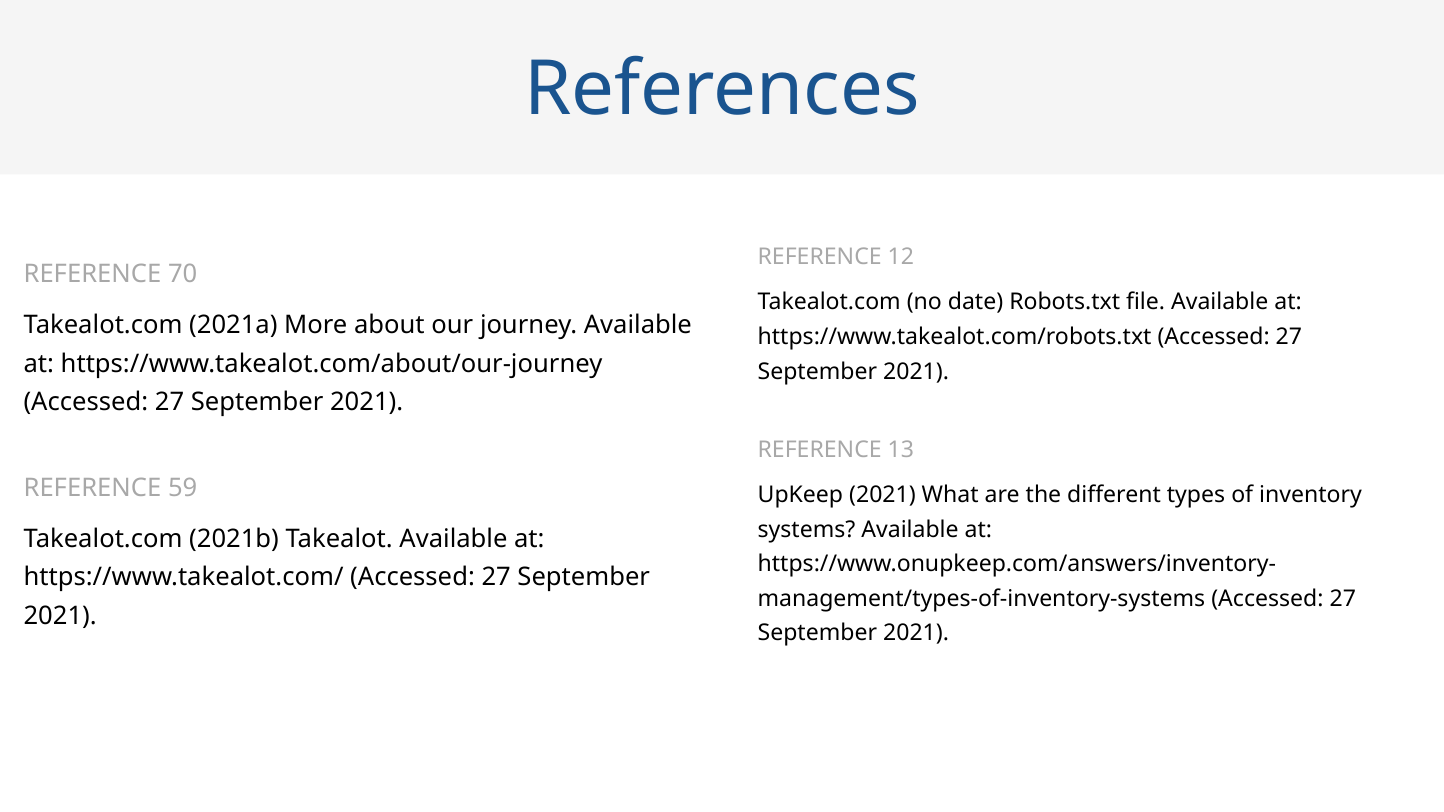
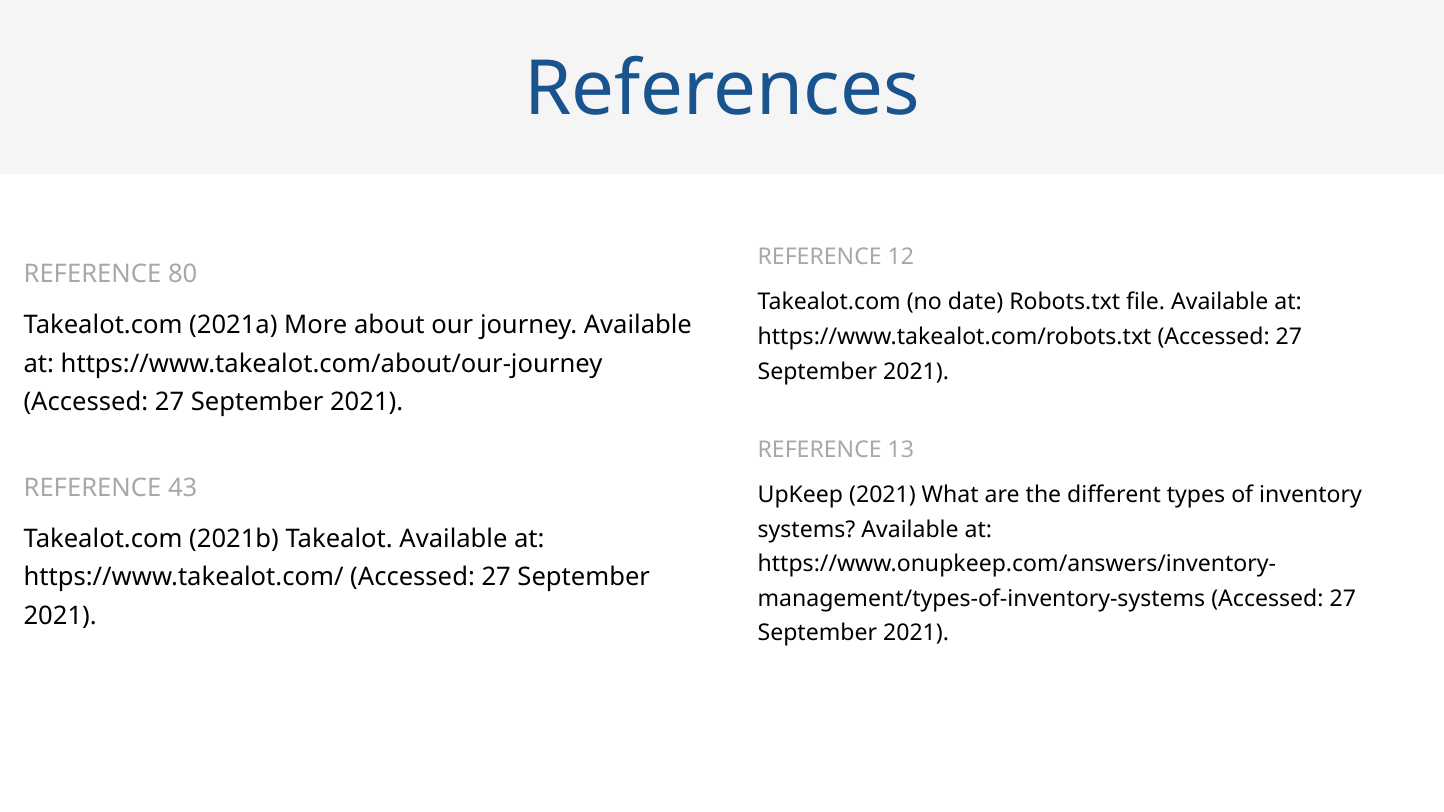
70: 70 -> 80 (183, 274)
59: 59 -> 43 (183, 489)
